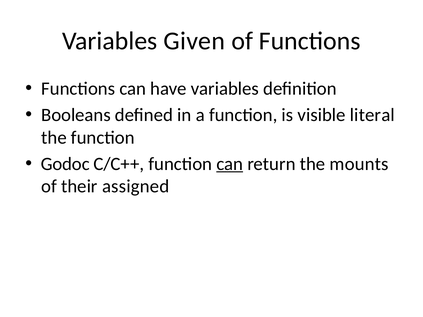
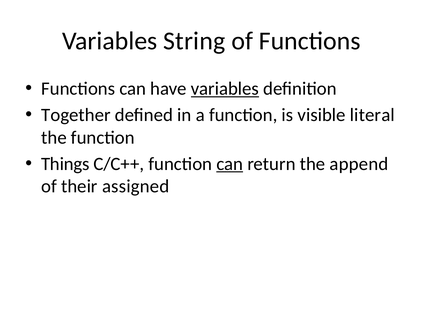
Given: Given -> String (194, 41)
variables underline: none -> present (225, 89)
Booleans: Booleans -> Together (76, 115)
Godoc: Godoc -> Things (65, 164)
mounts: mounts -> append (359, 164)
